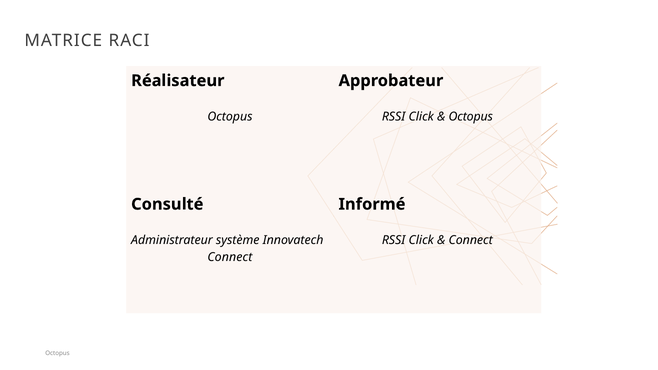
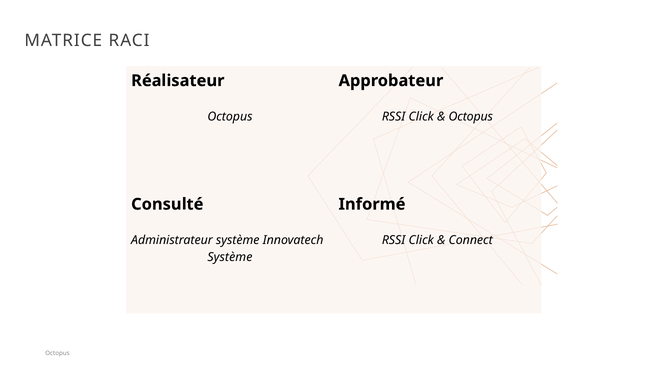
Connect: Connect -> Système (230, 257)
